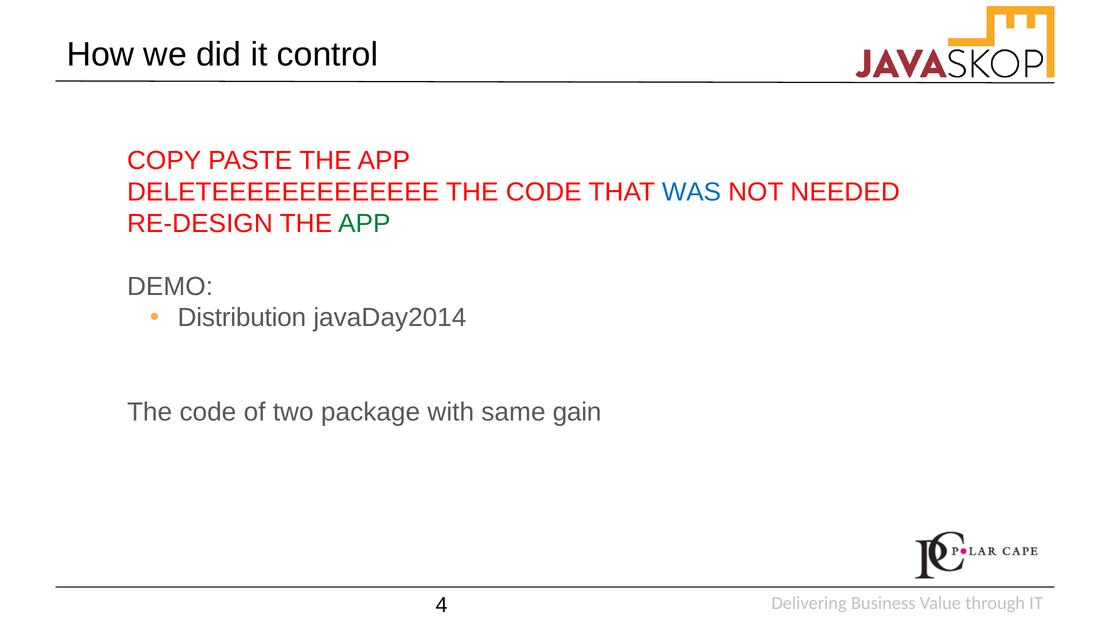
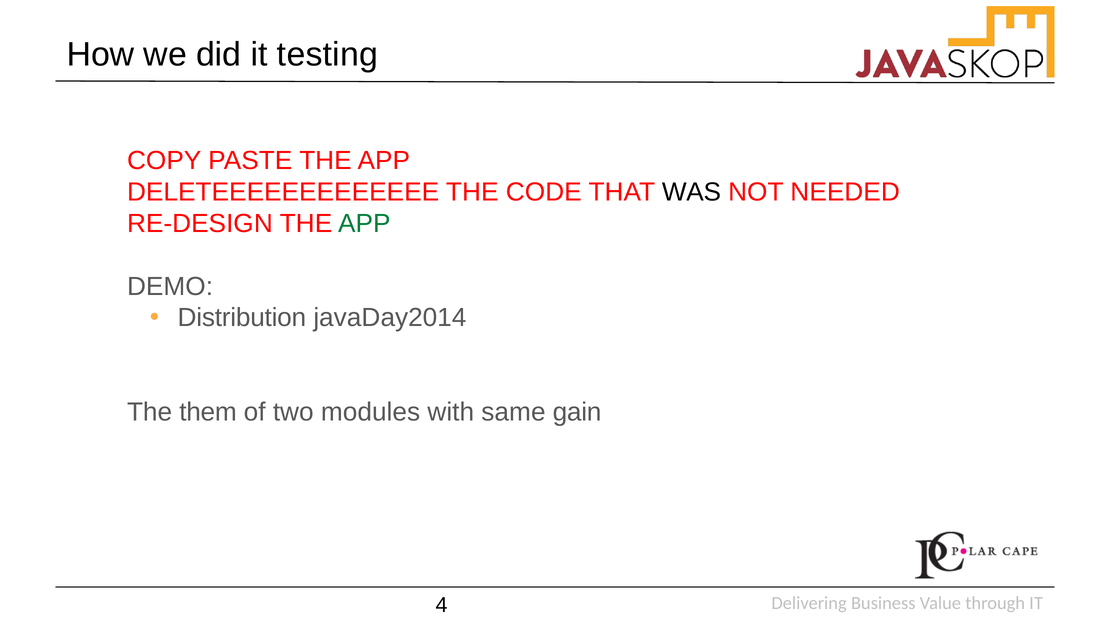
control: control -> testing (327, 55)
WAS colour: blue -> black (691, 192)
code: code -> them (208, 412)
package: package -> modules (371, 412)
